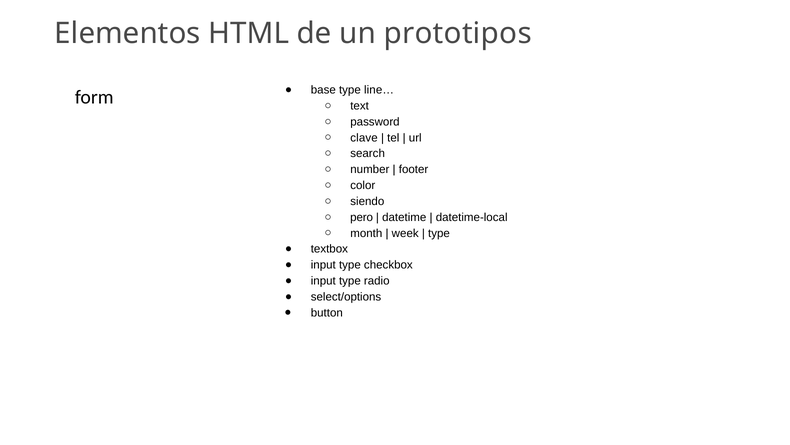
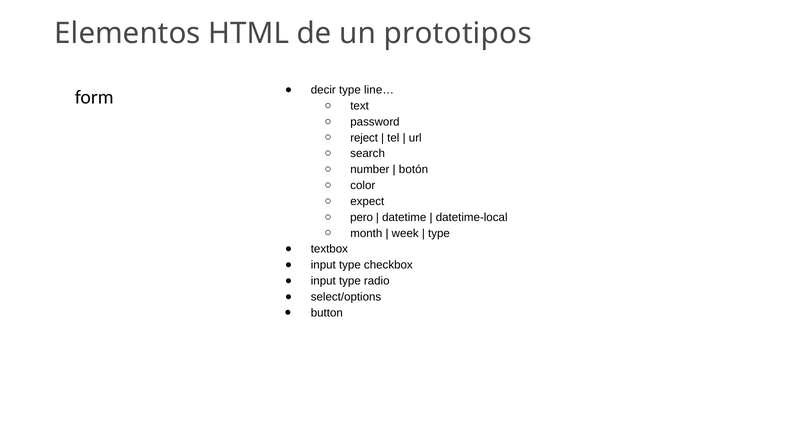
base: base -> decir (323, 90)
clave: clave -> reject (364, 138)
footer: footer -> botón (414, 169)
siendo: siendo -> expect (367, 201)
